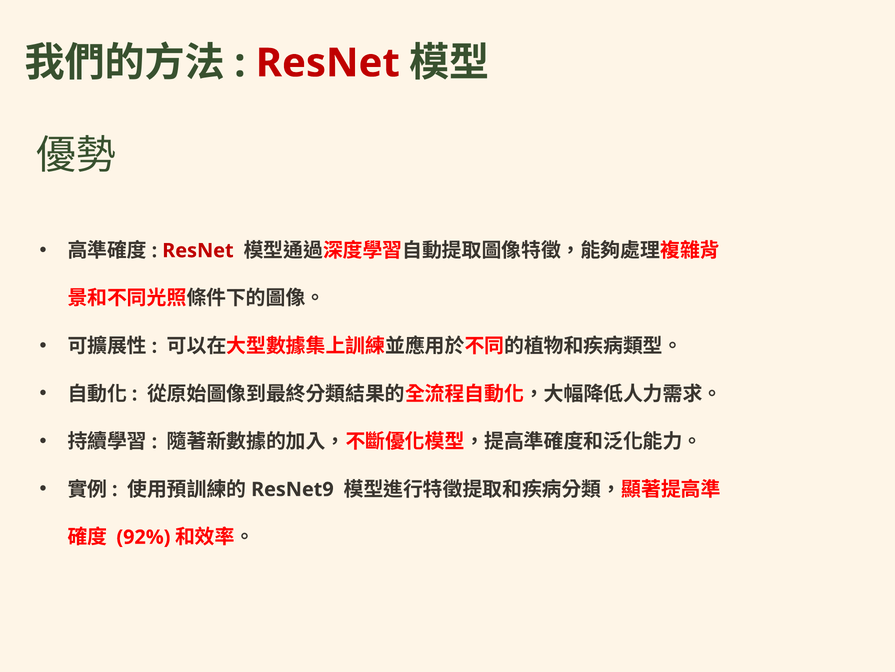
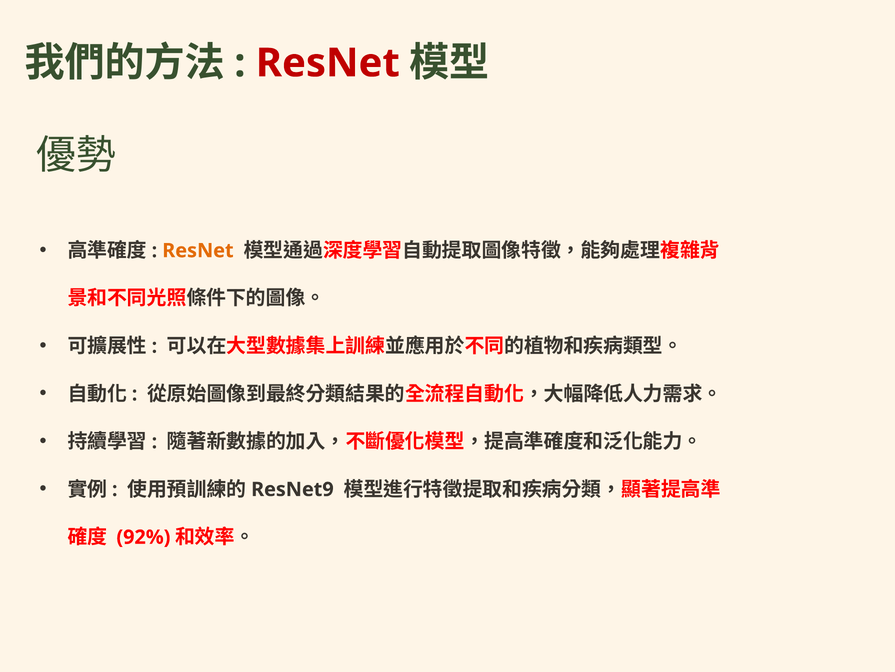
ResNet colour: red -> orange (198, 250)
